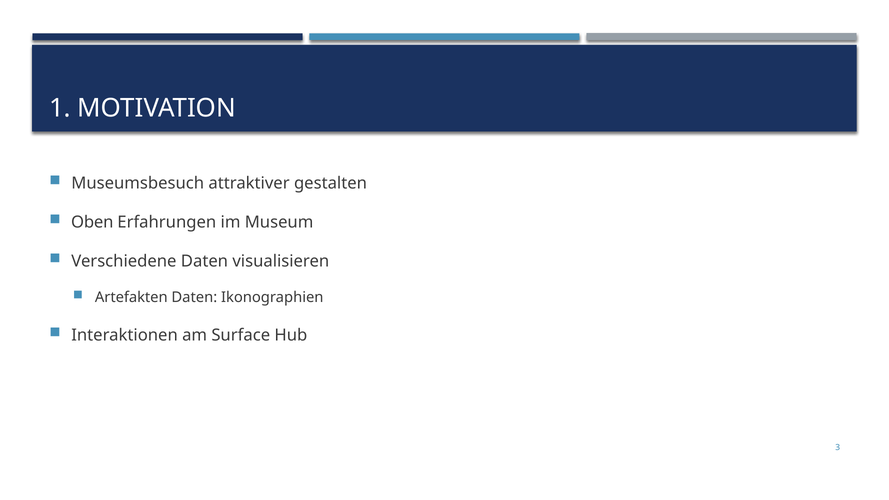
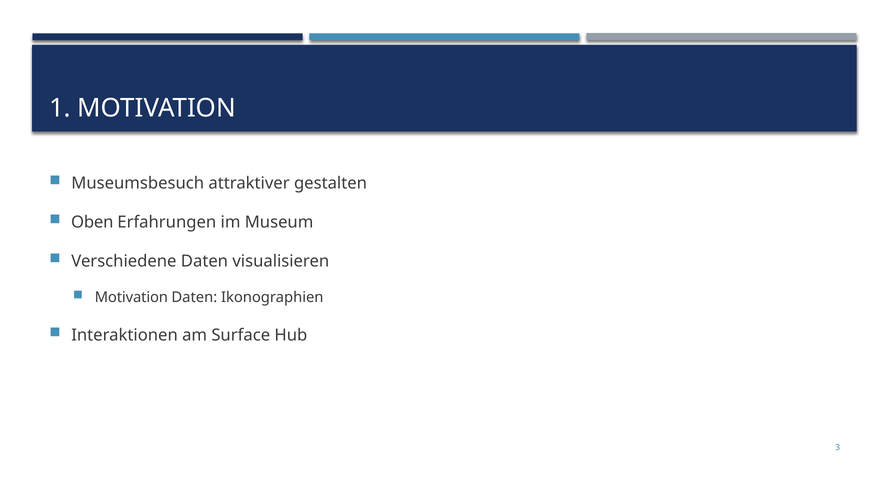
Artefakten: Artefakten -> Motivation (131, 297)
